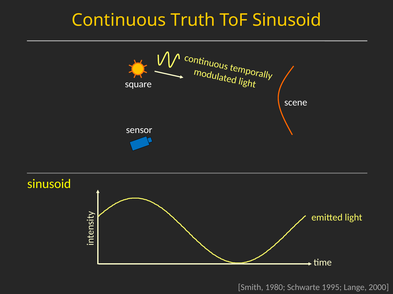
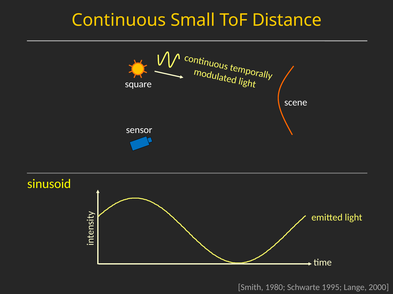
Truth: Truth -> Small (193, 20)
ToF Sinusoid: Sinusoid -> Distance (287, 20)
